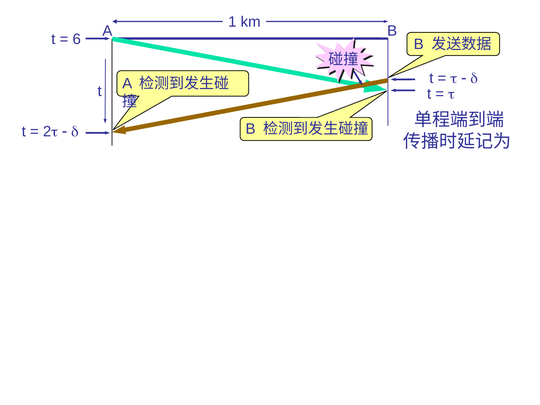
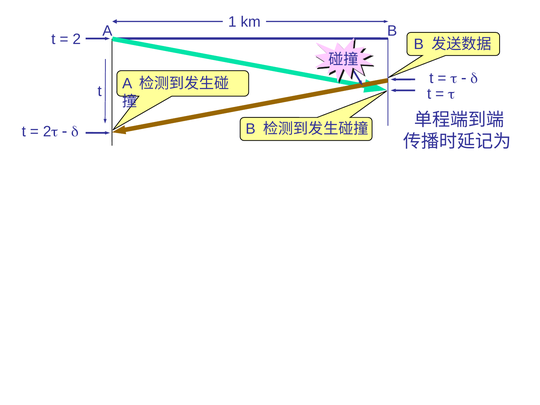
6: 6 -> 2 (77, 39)
